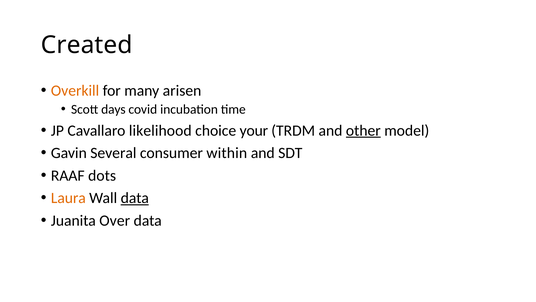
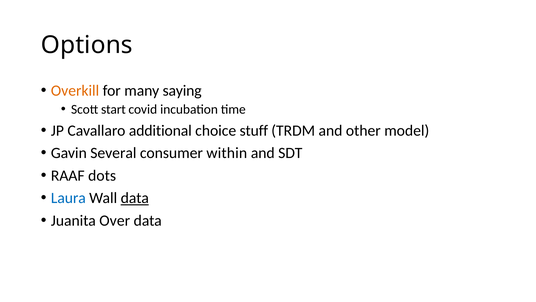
Created: Created -> Options (87, 45)
arisen: arisen -> saying (182, 91)
days: days -> start (113, 109)
likelihood: likelihood -> additional (160, 130)
your: your -> stuff (254, 130)
other underline: present -> none (363, 130)
Laura colour: orange -> blue (68, 198)
